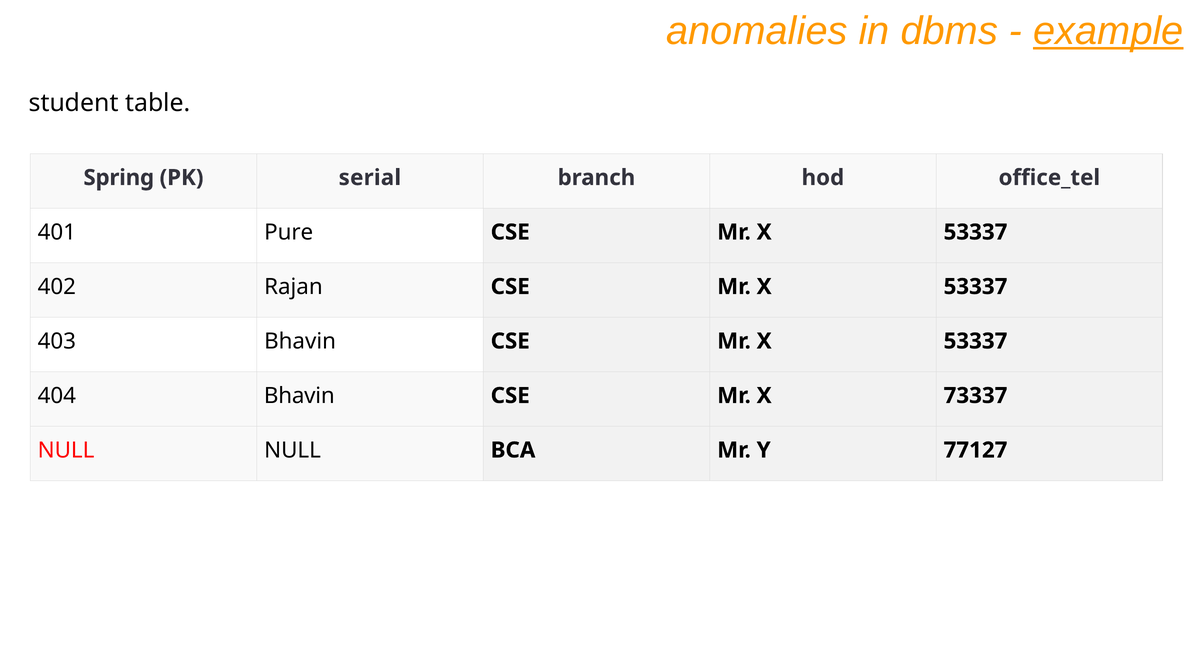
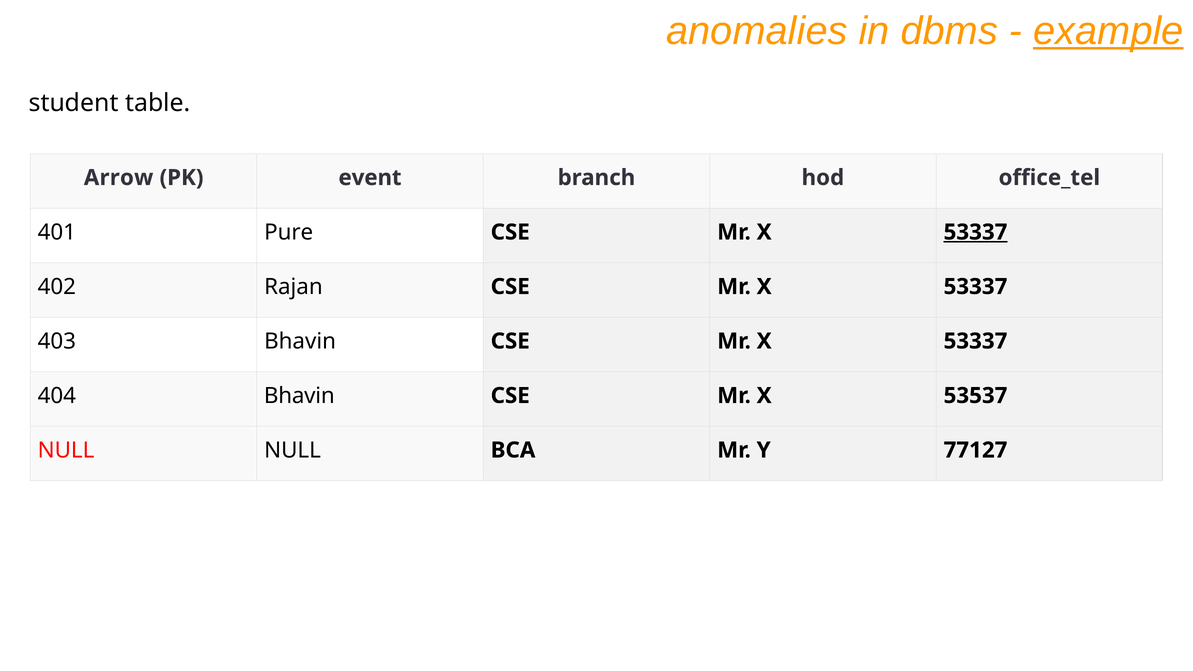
Spring: Spring -> Arrow (119, 178)
serial: serial -> event (370, 178)
53337 underline: none -> present (976, 232)
73337: 73337 -> 53537 (976, 396)
